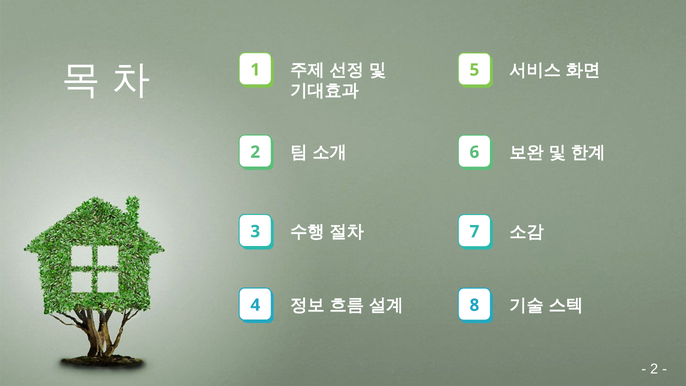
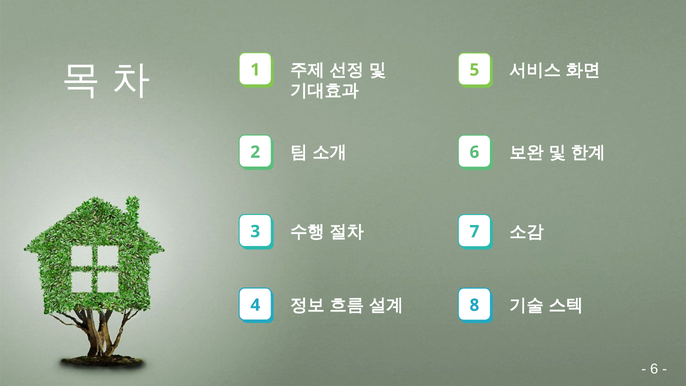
2: 2 -> 6 (654, 369)
